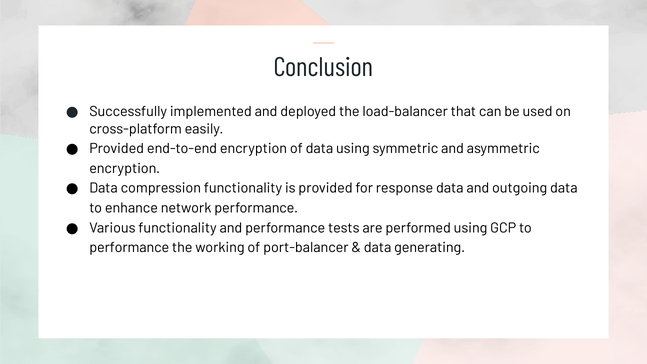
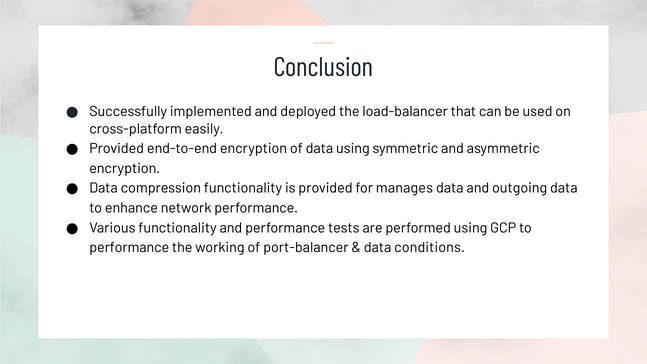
response: response -> manages (404, 188)
generating: generating -> conditions (430, 248)
